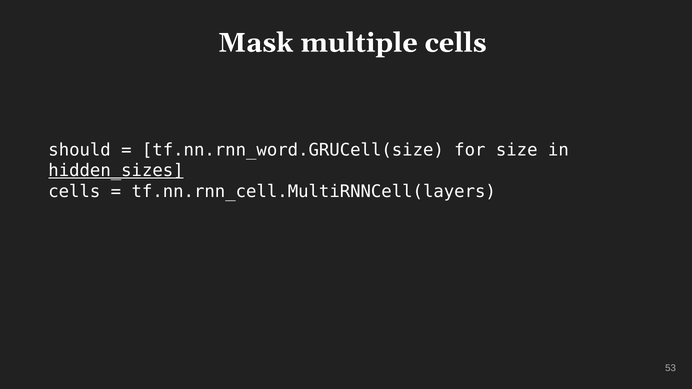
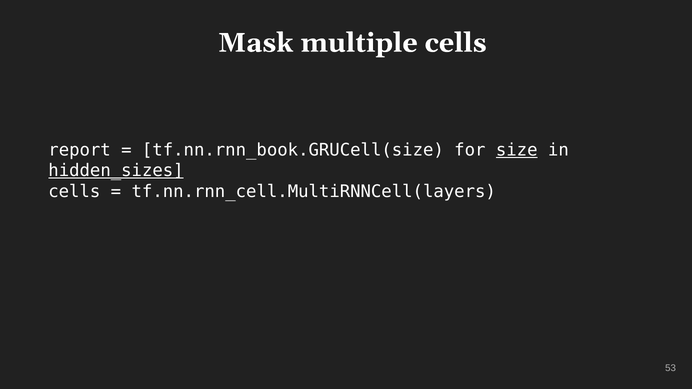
should: should -> report (80, 150)
tf.nn.rnn_word.GRUCell(size: tf.nn.rnn_word.GRUCell(size -> tf.nn.rnn_book.GRUCell(size (293, 150)
size underline: none -> present (517, 150)
